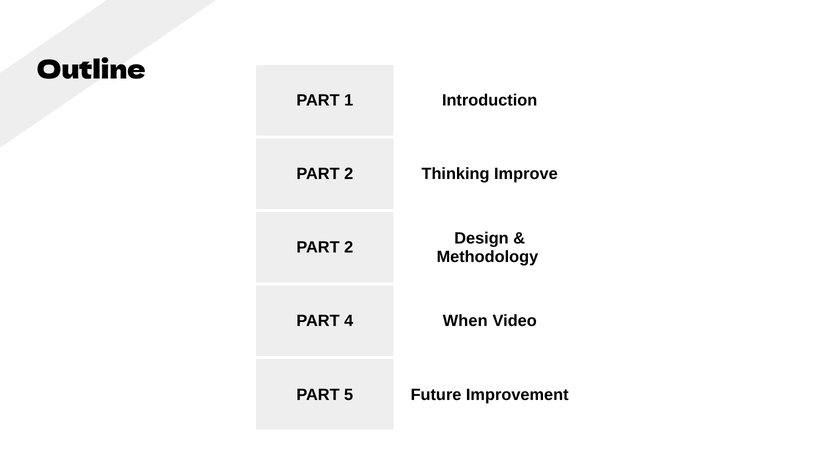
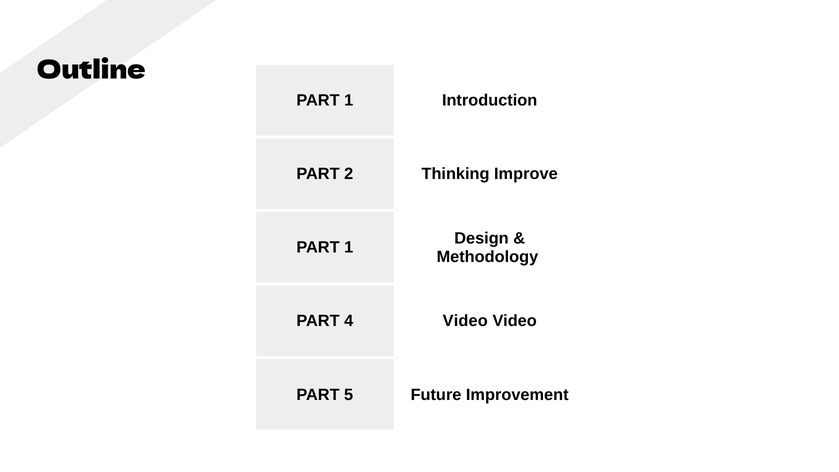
2: 2 -> 1 (349, 247)
4 When: When -> Video (465, 321)
